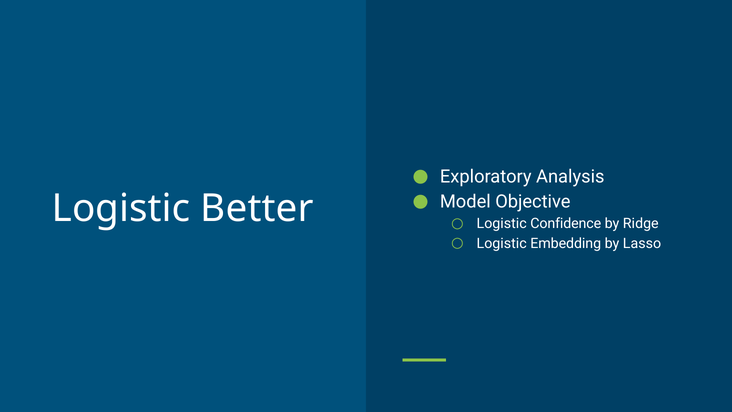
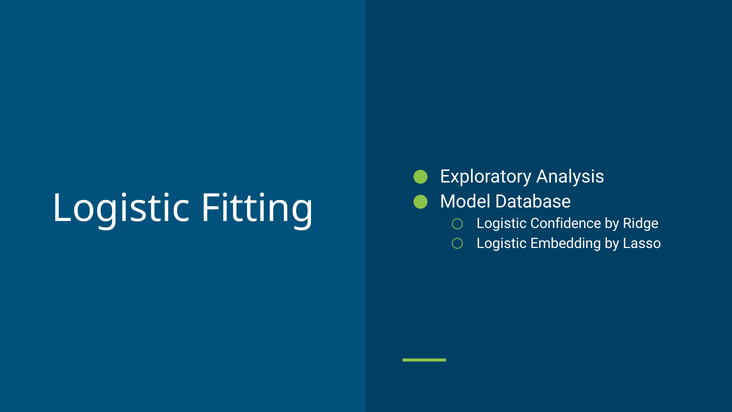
Objective: Objective -> Database (533, 202)
Better: Better -> Fitting (257, 209)
